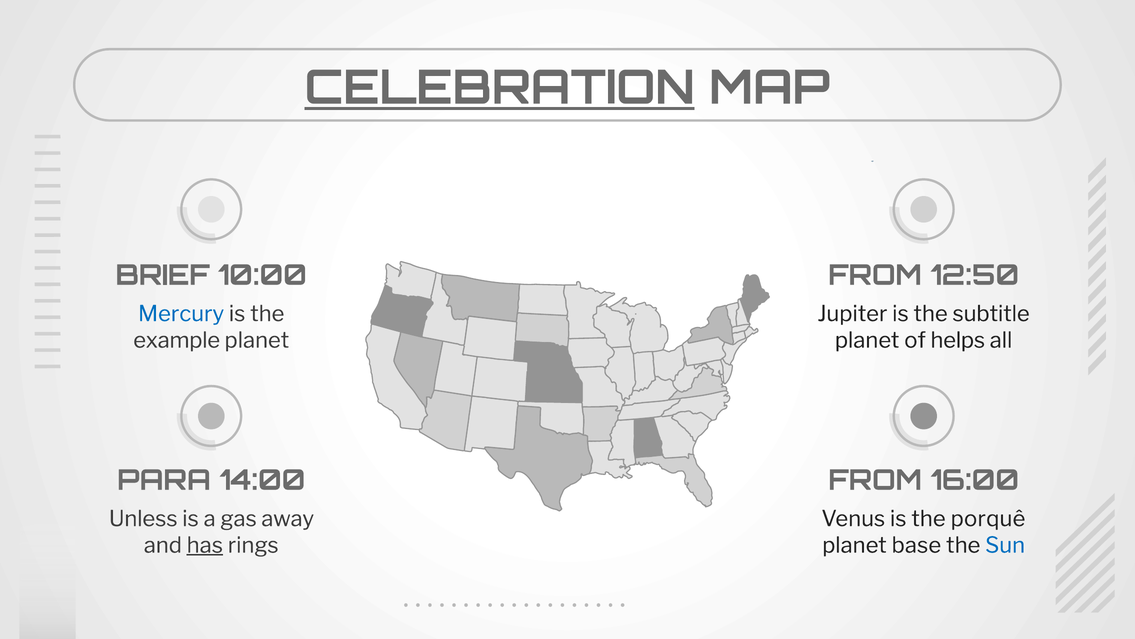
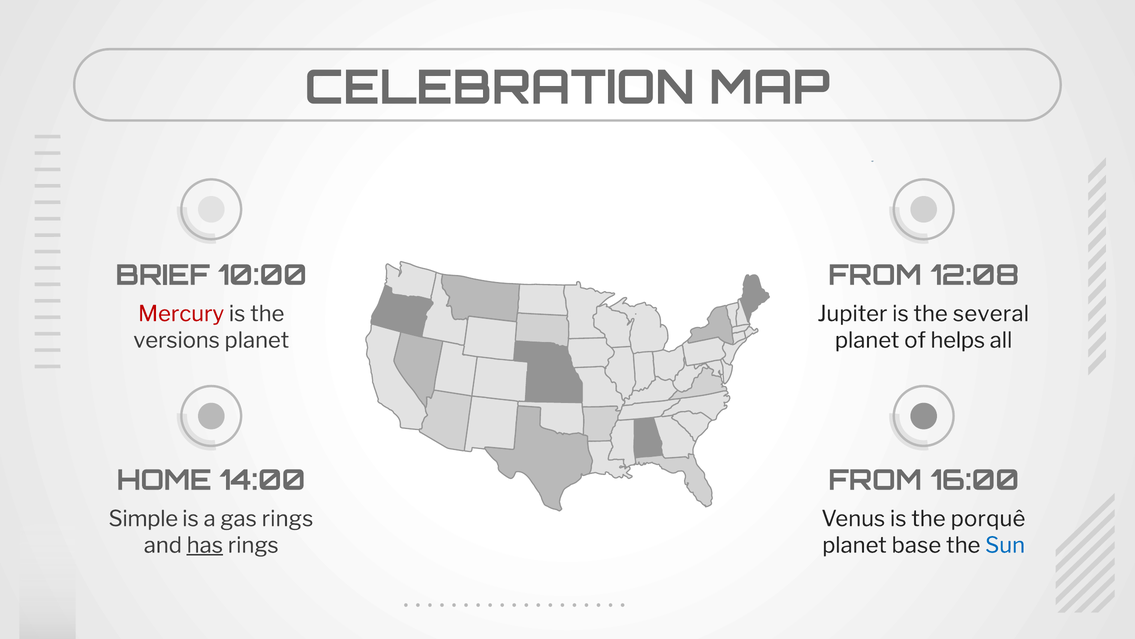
CELEBRATION underline: present -> none (500, 88)
12:50: 12:50 -> 12:08 (975, 275)
Mercury colour: blue -> red (181, 314)
subtitle: subtitle -> several (991, 314)
example: example -> versions (177, 340)
PARA: PARA -> HOME (164, 480)
Unless: Unless -> Simple (143, 518)
gas away: away -> rings (287, 518)
